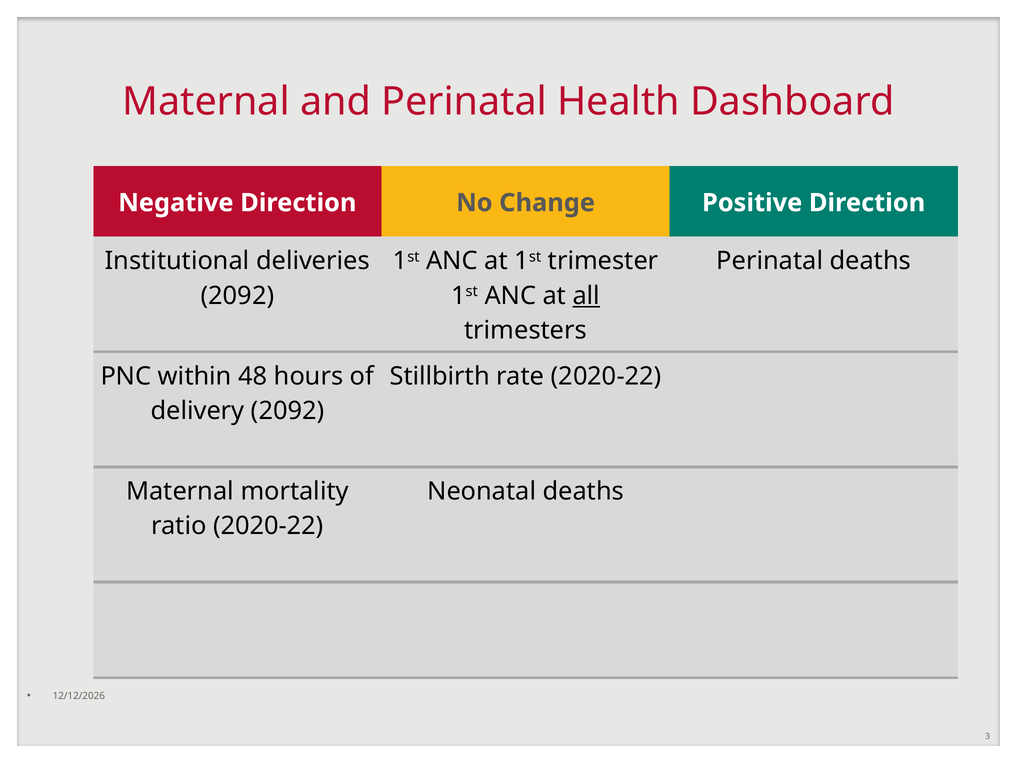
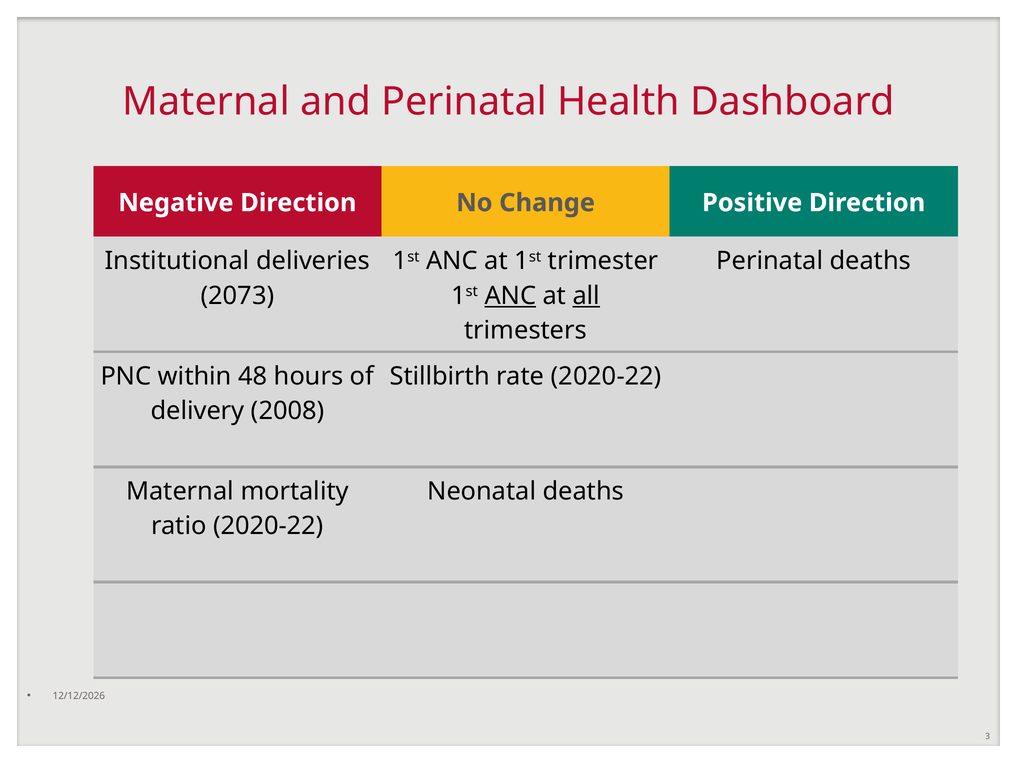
ANC underline: none -> present (510, 296)
2092: 2092 -> 2073 (237, 296)
delivery 2092: 2092 -> 2008 (288, 411)
